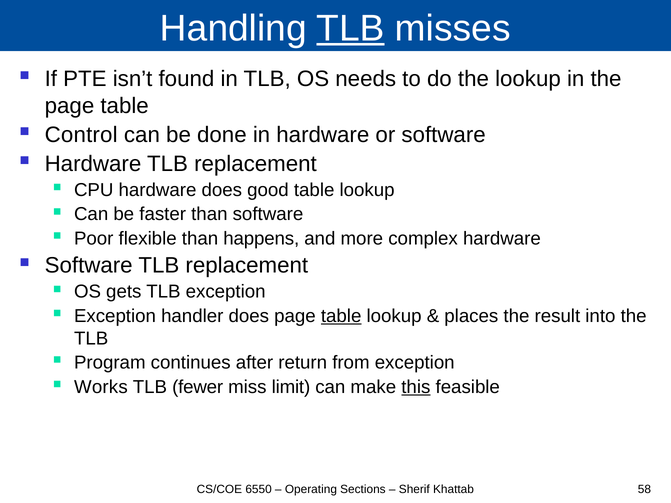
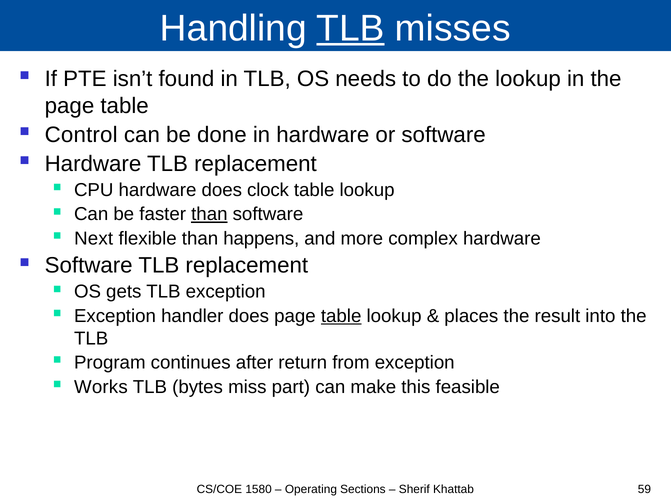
good: good -> clock (268, 190)
than underline: none -> present (209, 214)
Poor: Poor -> Next (94, 239)
fewer: fewer -> bytes (198, 387)
limit: limit -> part (291, 387)
this underline: present -> none (416, 387)
6550: 6550 -> 1580 (259, 490)
58: 58 -> 59 (644, 490)
